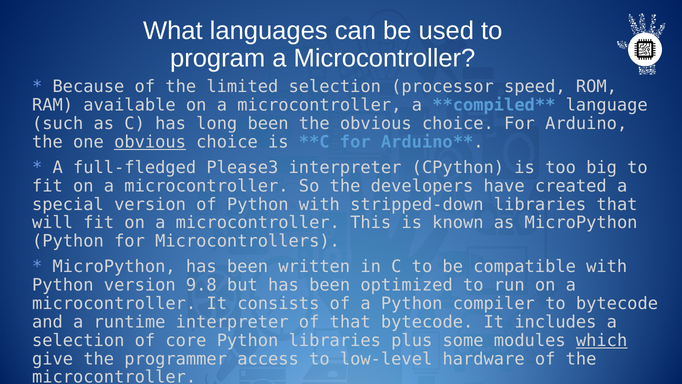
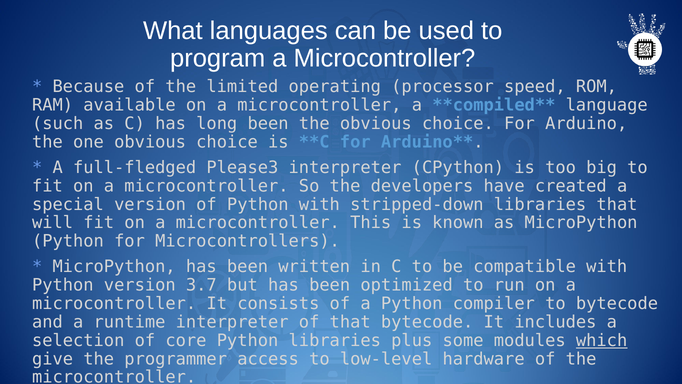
limited selection: selection -> operating (335, 87)
obvious underline: present -> none (150, 142)
9.8: 9.8 -> 3.7 (201, 285)
